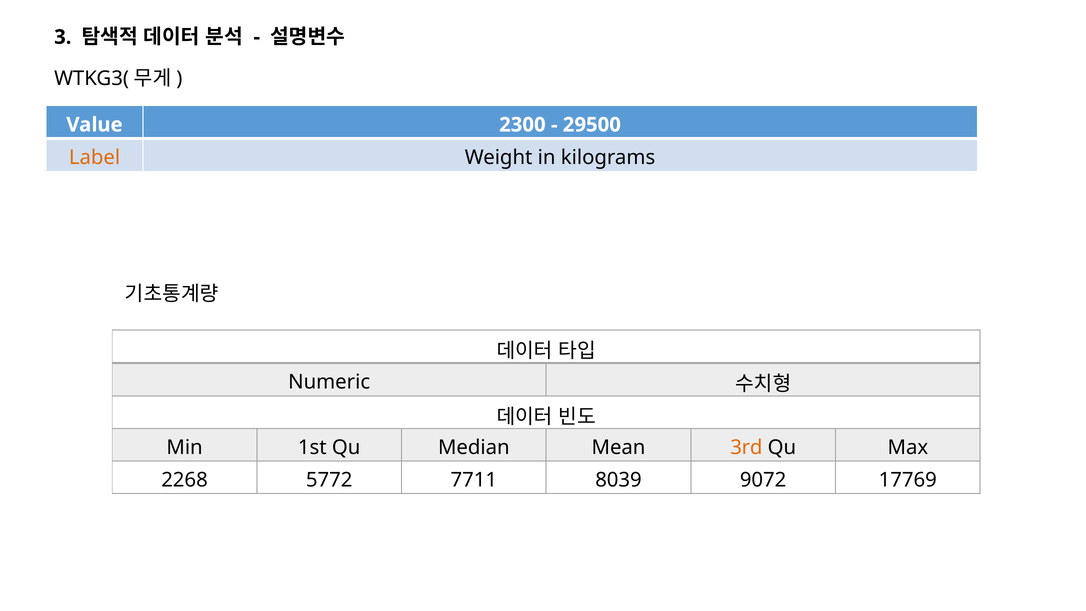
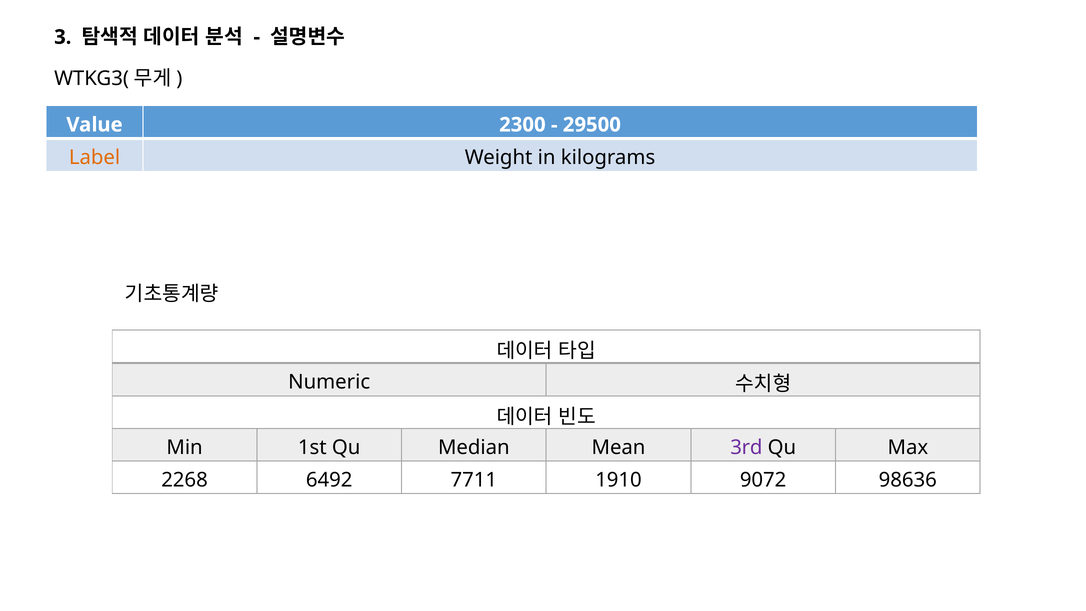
3rd colour: orange -> purple (746, 447)
5772: 5772 -> 6492 (329, 480)
8039: 8039 -> 1910 (619, 480)
17769: 17769 -> 98636 (908, 480)
